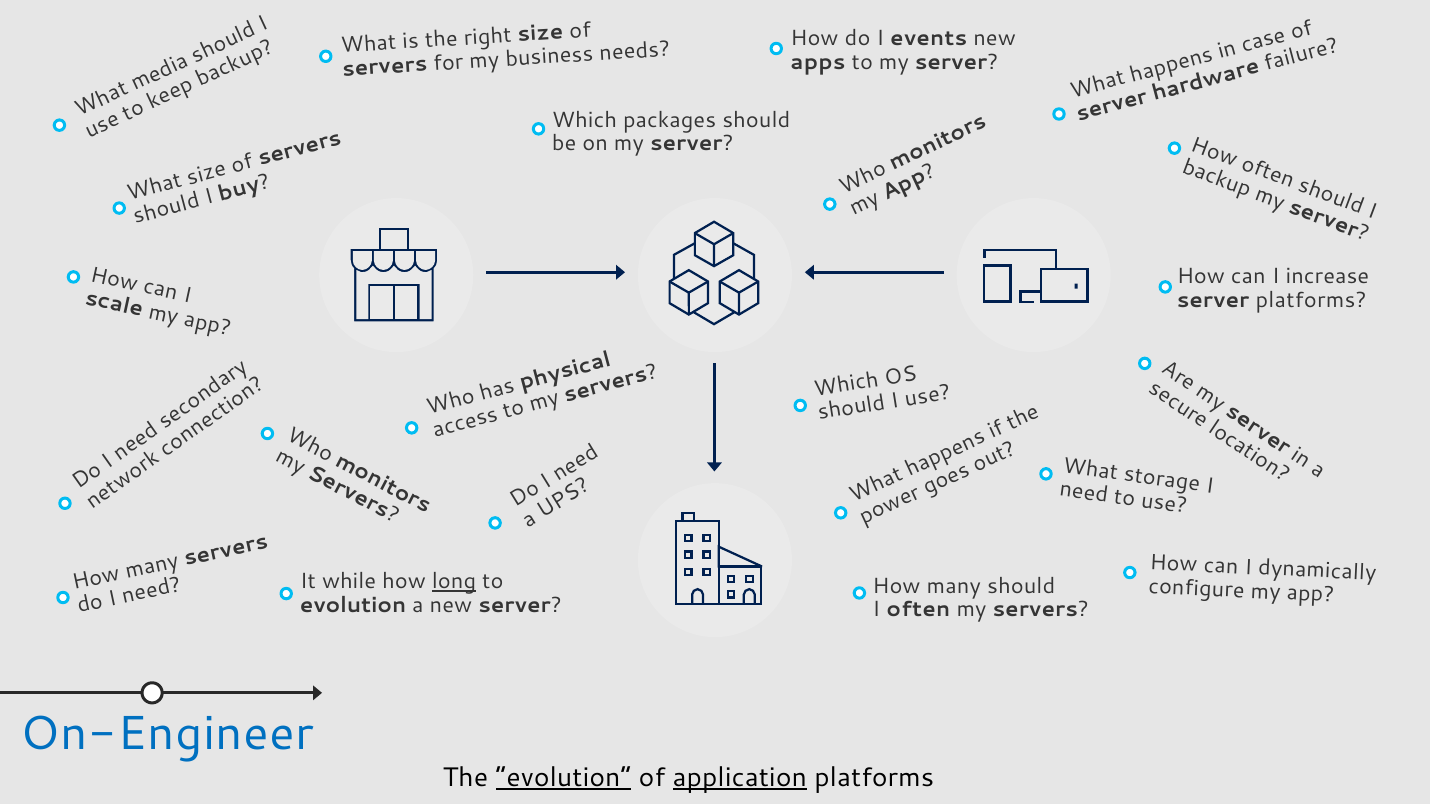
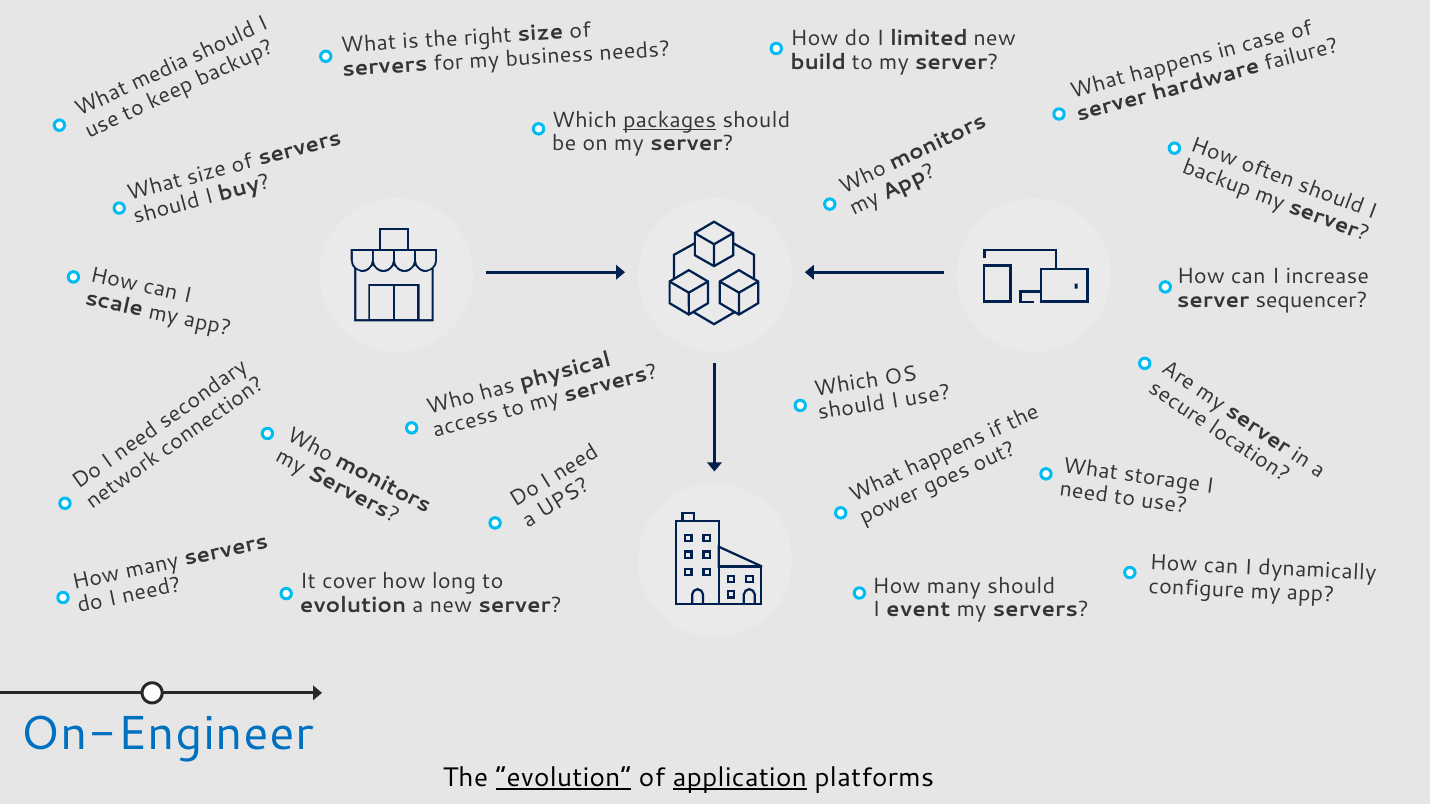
events: events -> limited (929, 38)
apps: apps -> build (818, 62)
packages underline: none -> present (670, 120)
server platforms: platforms -> sequencer (1311, 300)
while: while -> cover (349, 582)
long underline: present -> none (454, 582)
often: often -> event (918, 610)
